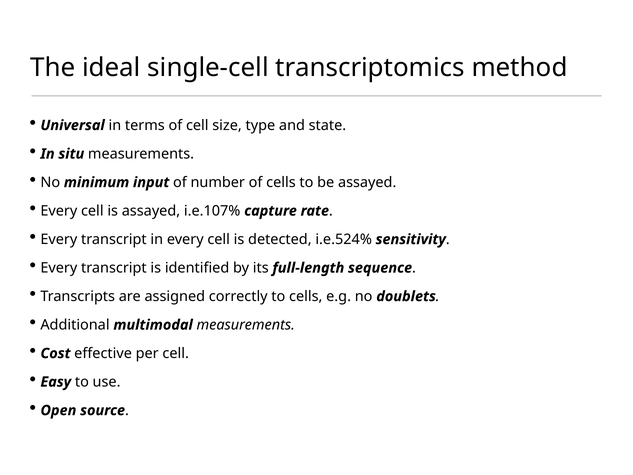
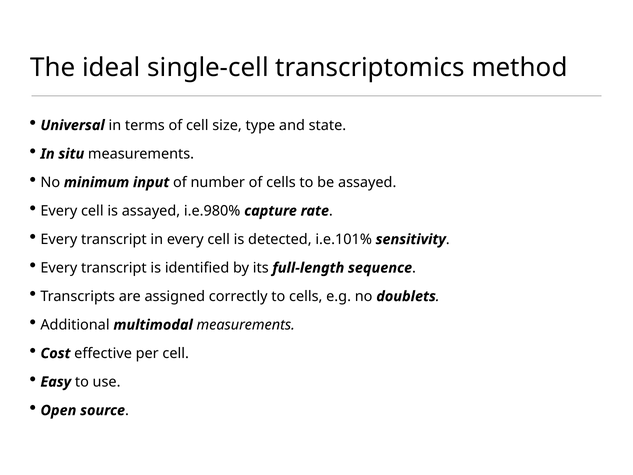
i.e.107%: i.e.107% -> i.e.980% (212, 211)
i.e.524%: i.e.524% -> i.e.101% (344, 239)
